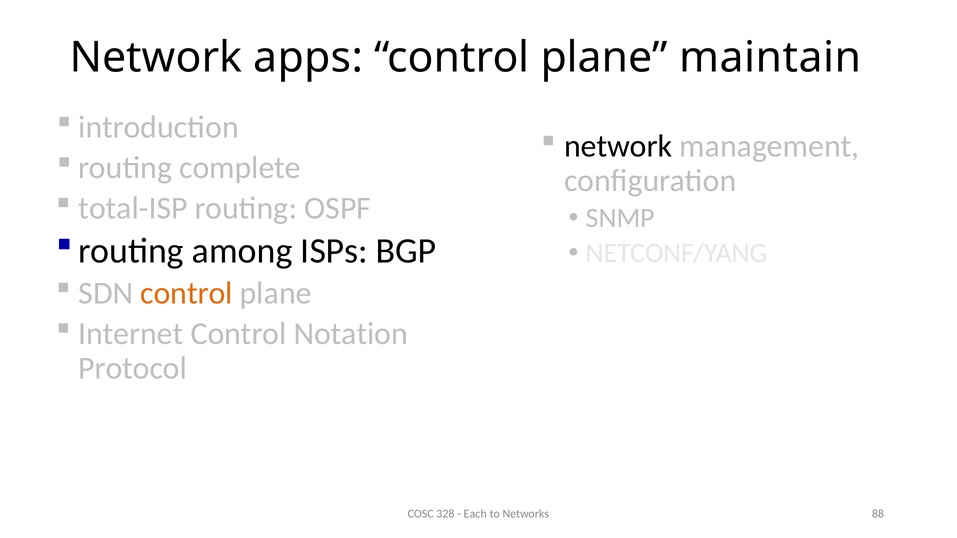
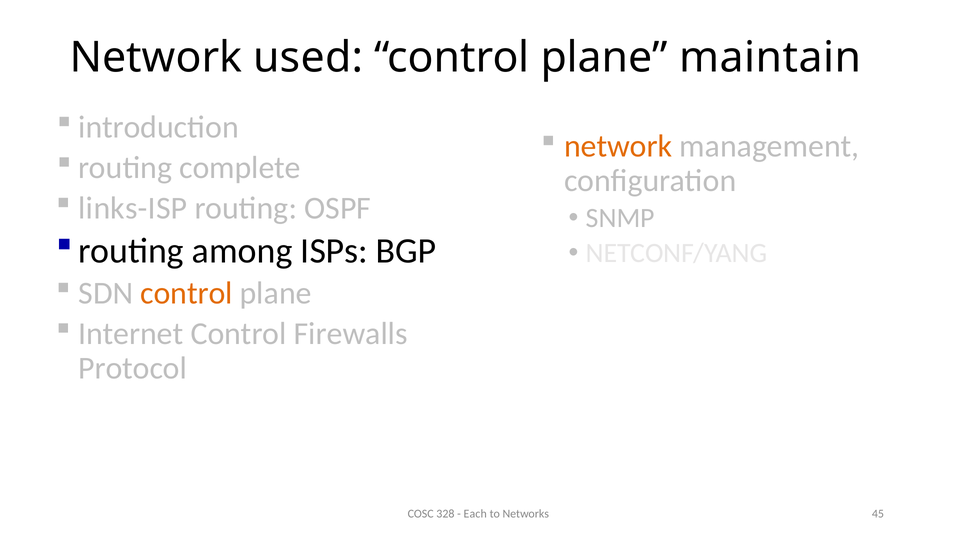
apps: apps -> used (308, 58)
network colour: black -> orange (618, 146)
total-ISP: total-ISP -> links-ISP (133, 208)
Notation: Notation -> Firewalls (351, 334)
88: 88 -> 45 (878, 514)
